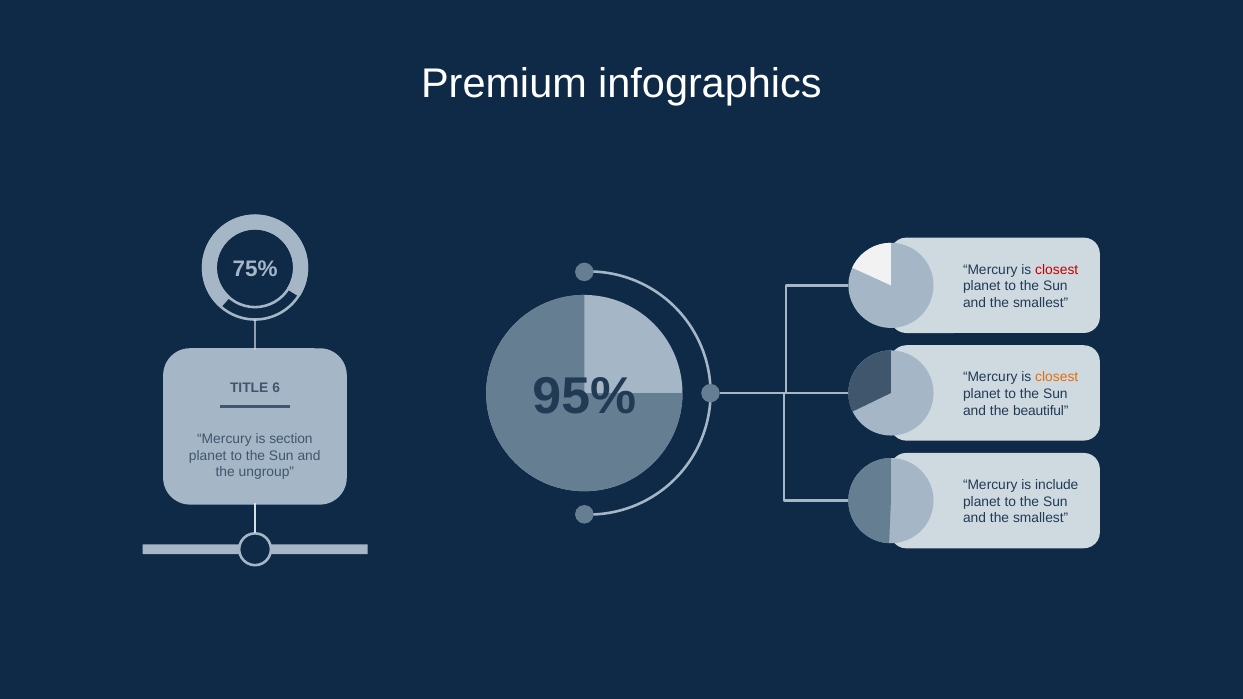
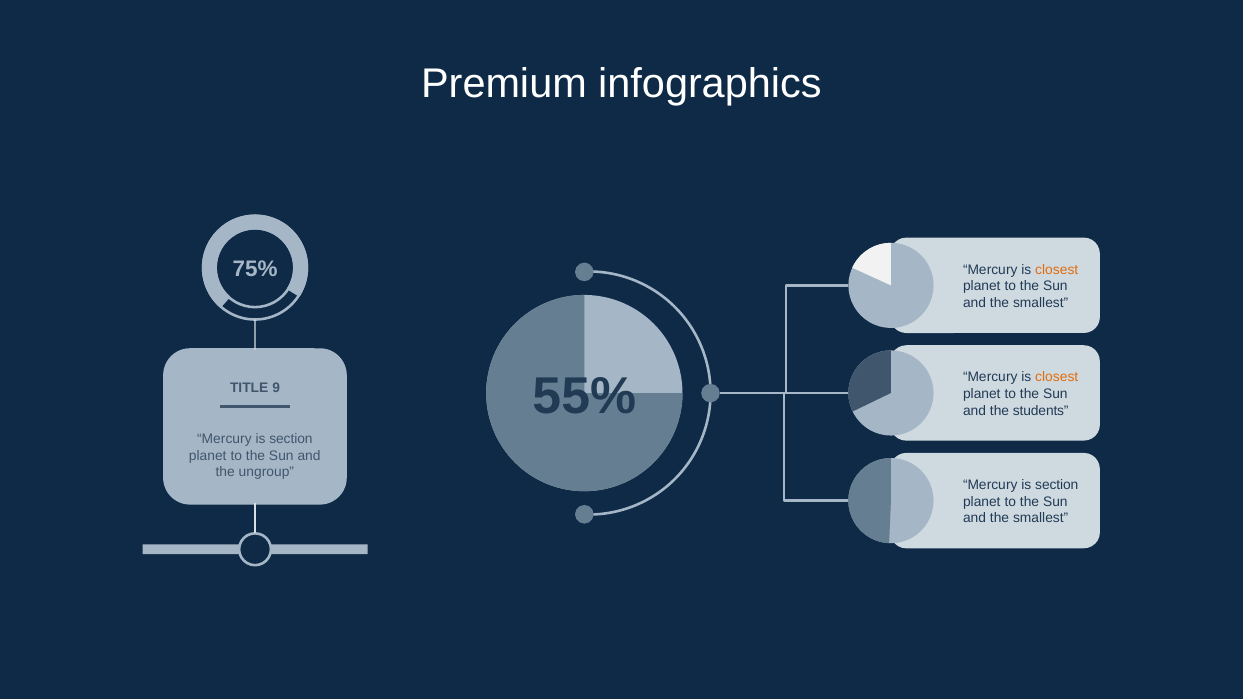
closest colour: red -> orange (1057, 270)
95%: 95% -> 55% (584, 397)
6: 6 -> 9 (276, 388)
beautiful: beautiful -> students (1041, 411)
include: include -> section (1057, 485)
